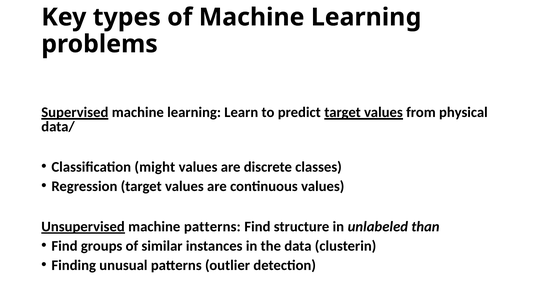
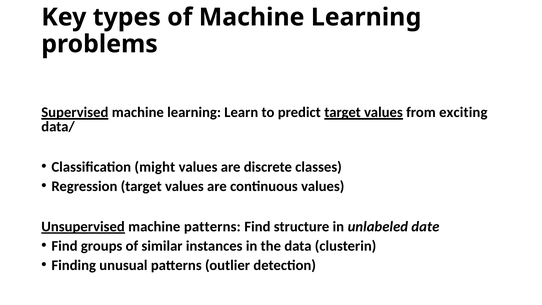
physical: physical -> exciting (463, 112)
than: than -> date (425, 227)
